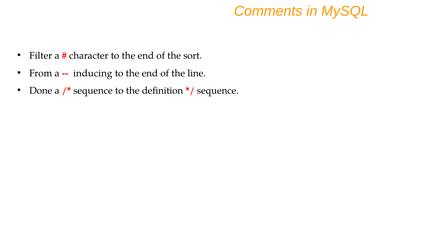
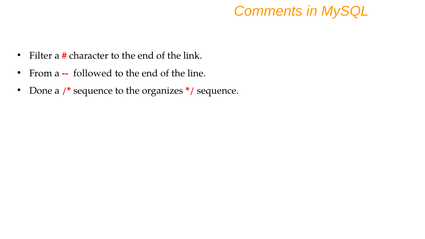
sort: sort -> link (193, 56)
inducing: inducing -> followed (93, 73)
definition: definition -> organizes (162, 91)
